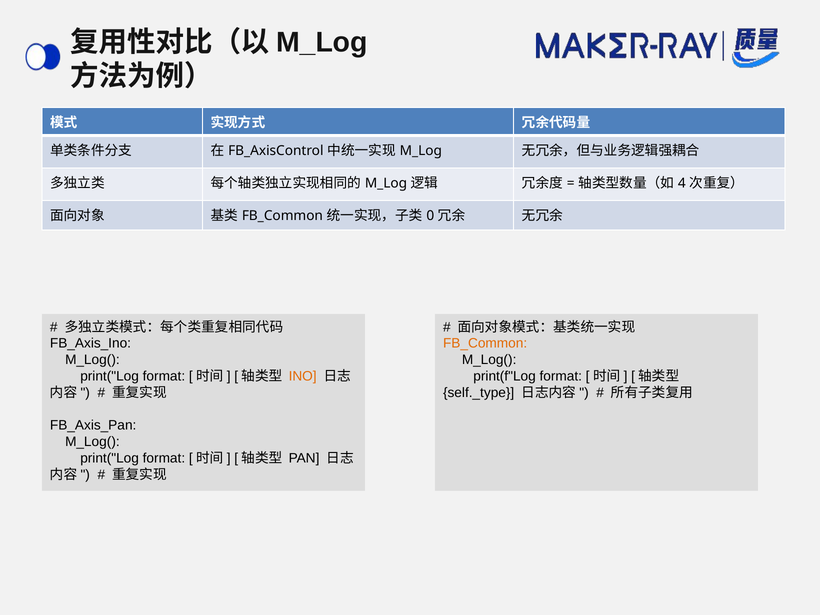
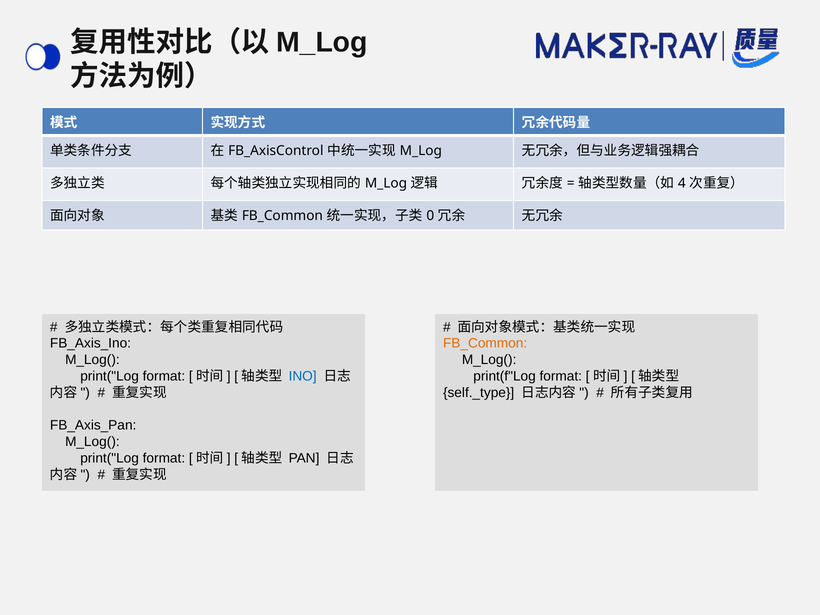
INO colour: orange -> blue (303, 376)
